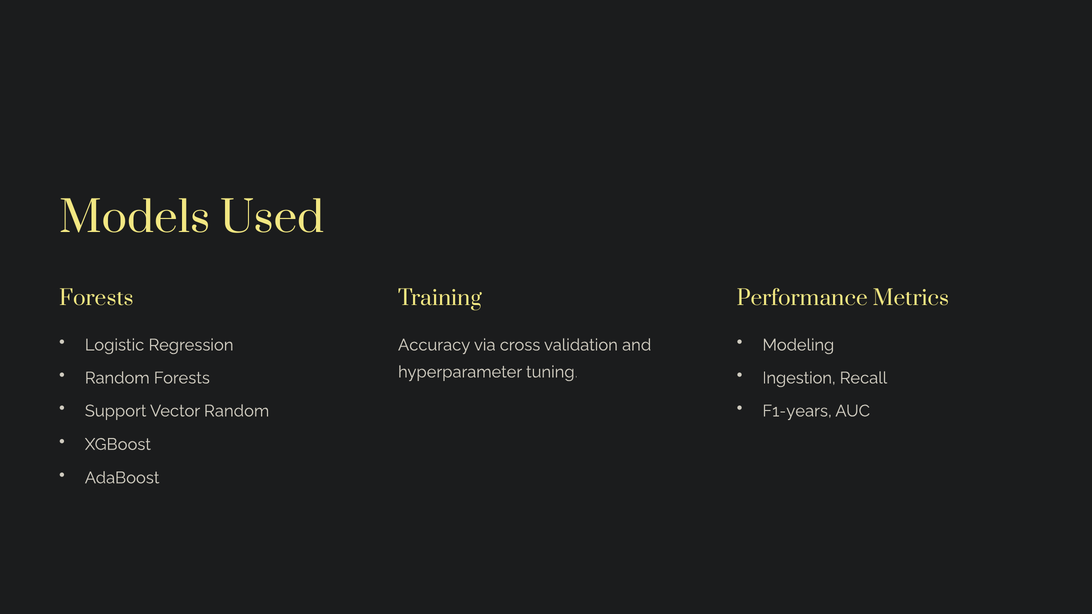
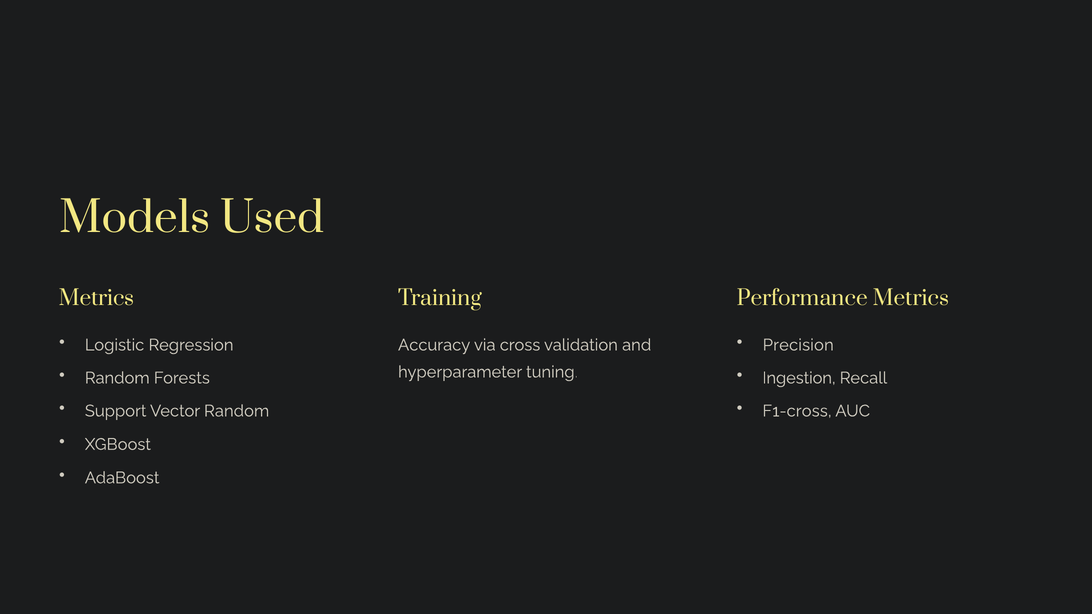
Forests: Forests -> Metrics (97, 299)
Modeling: Modeling -> Precision (798, 345)
F1-years: F1-years -> F1-cross (797, 411)
